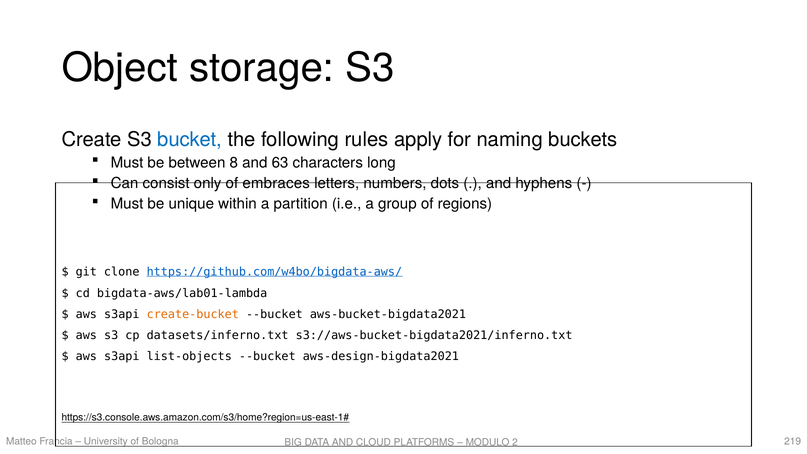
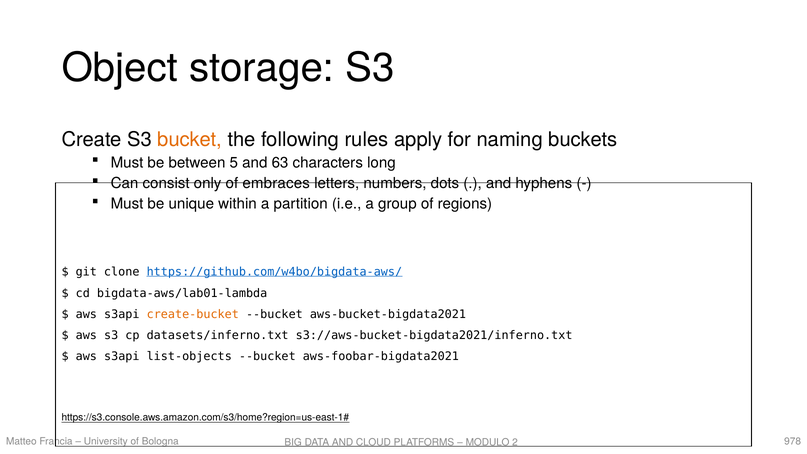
bucket colour: blue -> orange (190, 139)
8: 8 -> 5 (234, 163)
aws-design-bigdata2021: aws-design-bigdata2021 -> aws-foobar-bigdata2021 (381, 357)
219: 219 -> 978 (793, 441)
